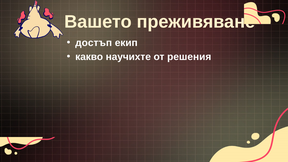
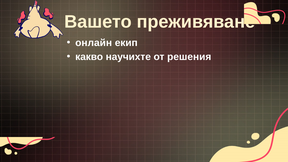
достъп: достъп -> онлайн (94, 43)
